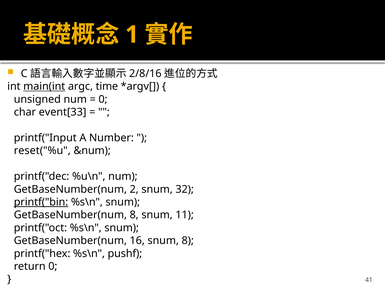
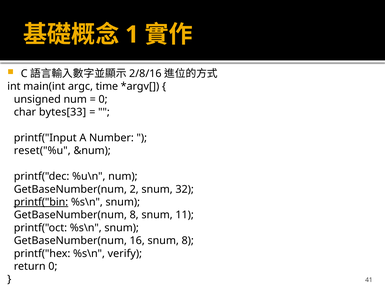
main(int underline: present -> none (44, 86)
event[33: event[33 -> bytes[33 (63, 112)
pushf: pushf -> verify (125, 253)
